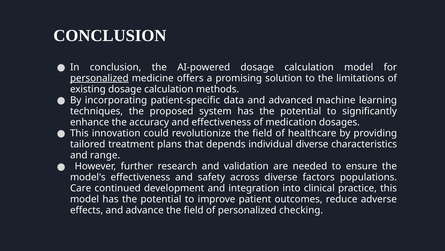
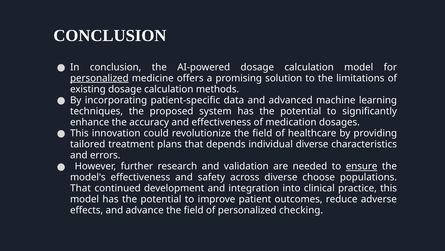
range: range -> errors (105, 155)
ensure underline: none -> present (362, 166)
factors: factors -> choose (319, 177)
Care: Care -> That (81, 188)
